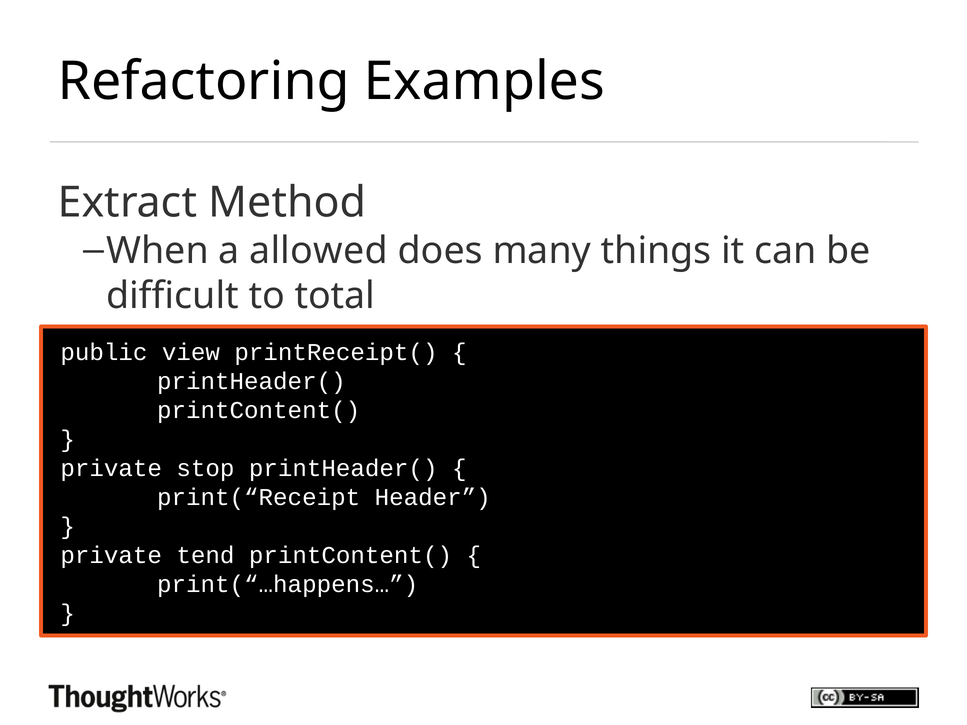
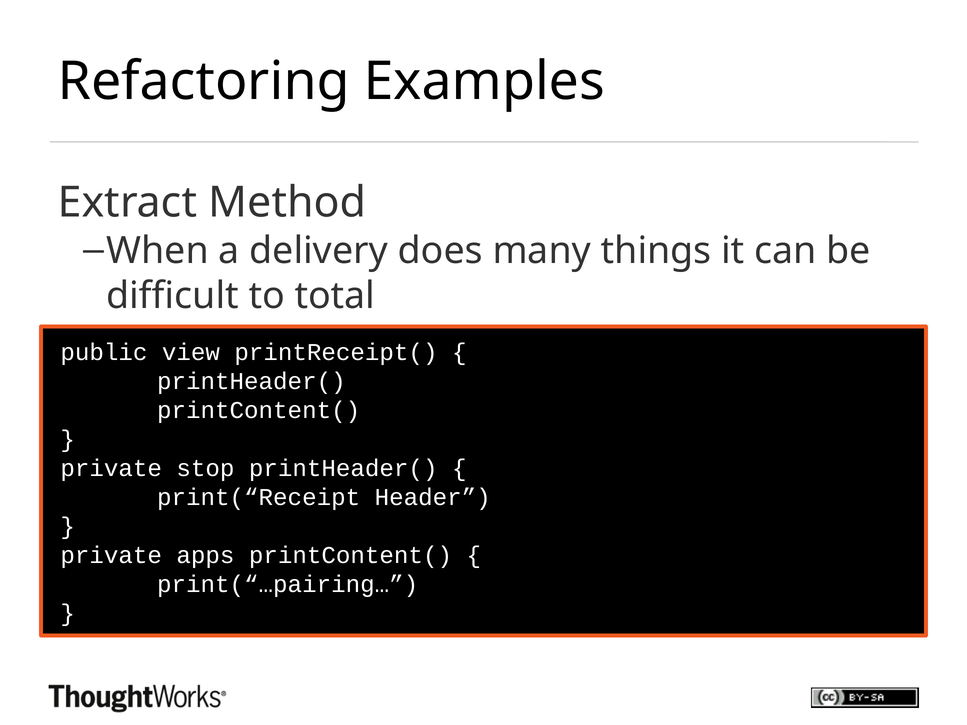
allowed: allowed -> delivery (319, 251)
tend: tend -> apps (205, 555)
print(“…happens…: print(“…happens… -> print(“…pairing… (288, 584)
